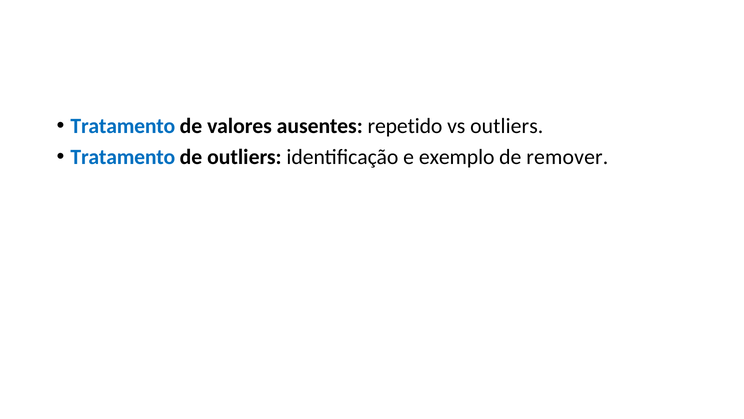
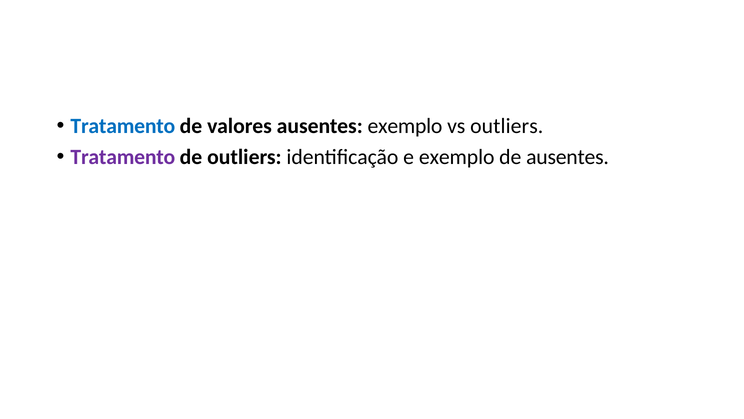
ausentes repetido: repetido -> exemplo (405, 126)
Tratamento colour: blue -> purple (123, 157)
de remover: remover -> ausentes (568, 157)
